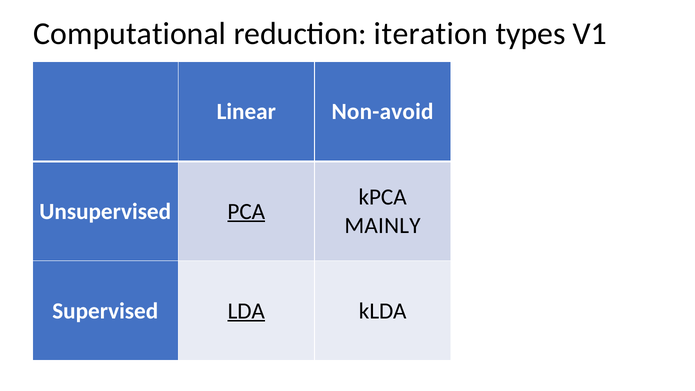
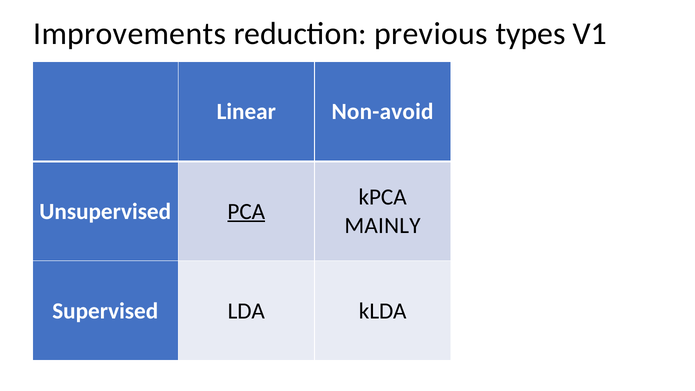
Computational: Computational -> Improvements (130, 34)
iteration: iteration -> previous (431, 34)
LDA underline: present -> none (246, 311)
